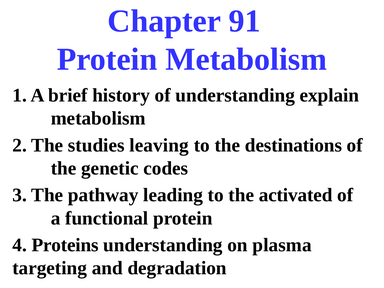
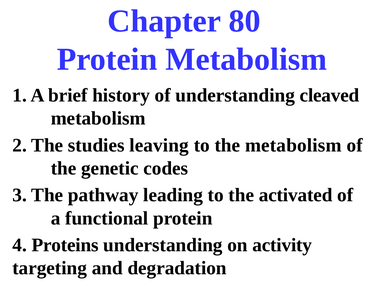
91: 91 -> 80 (245, 21)
explain: explain -> cleaved (329, 95)
the destinations: destinations -> metabolism (293, 145)
plasma: plasma -> activity (282, 245)
